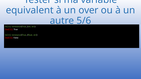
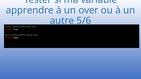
equivalent: equivalent -> apprendre (30, 10)
